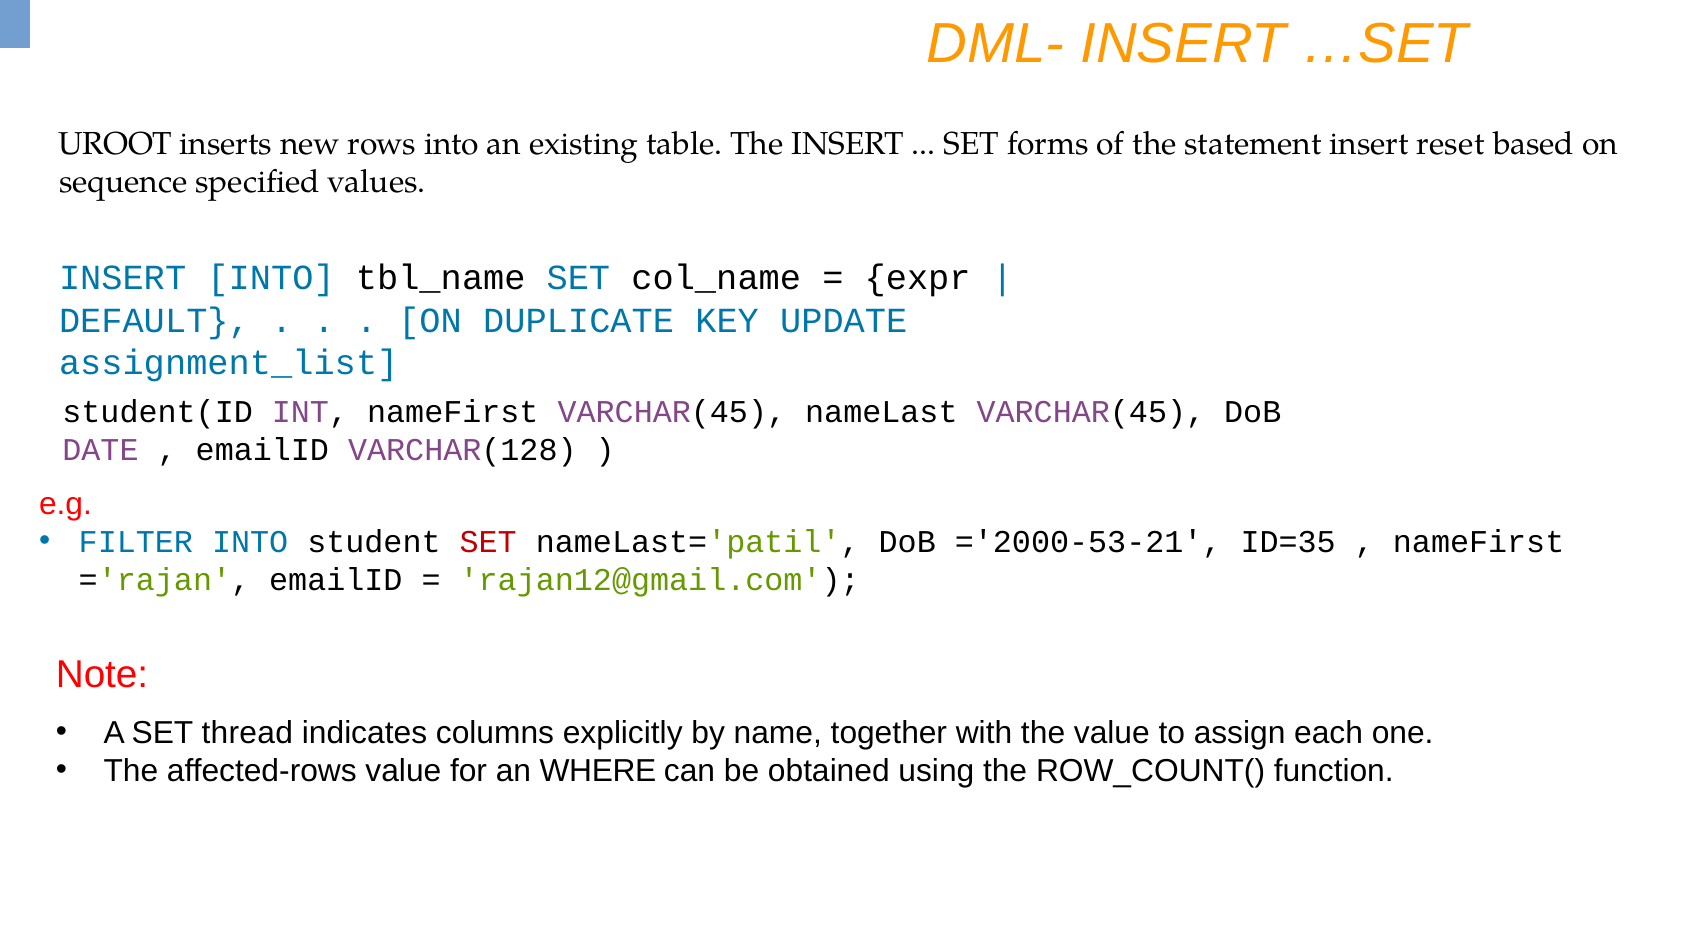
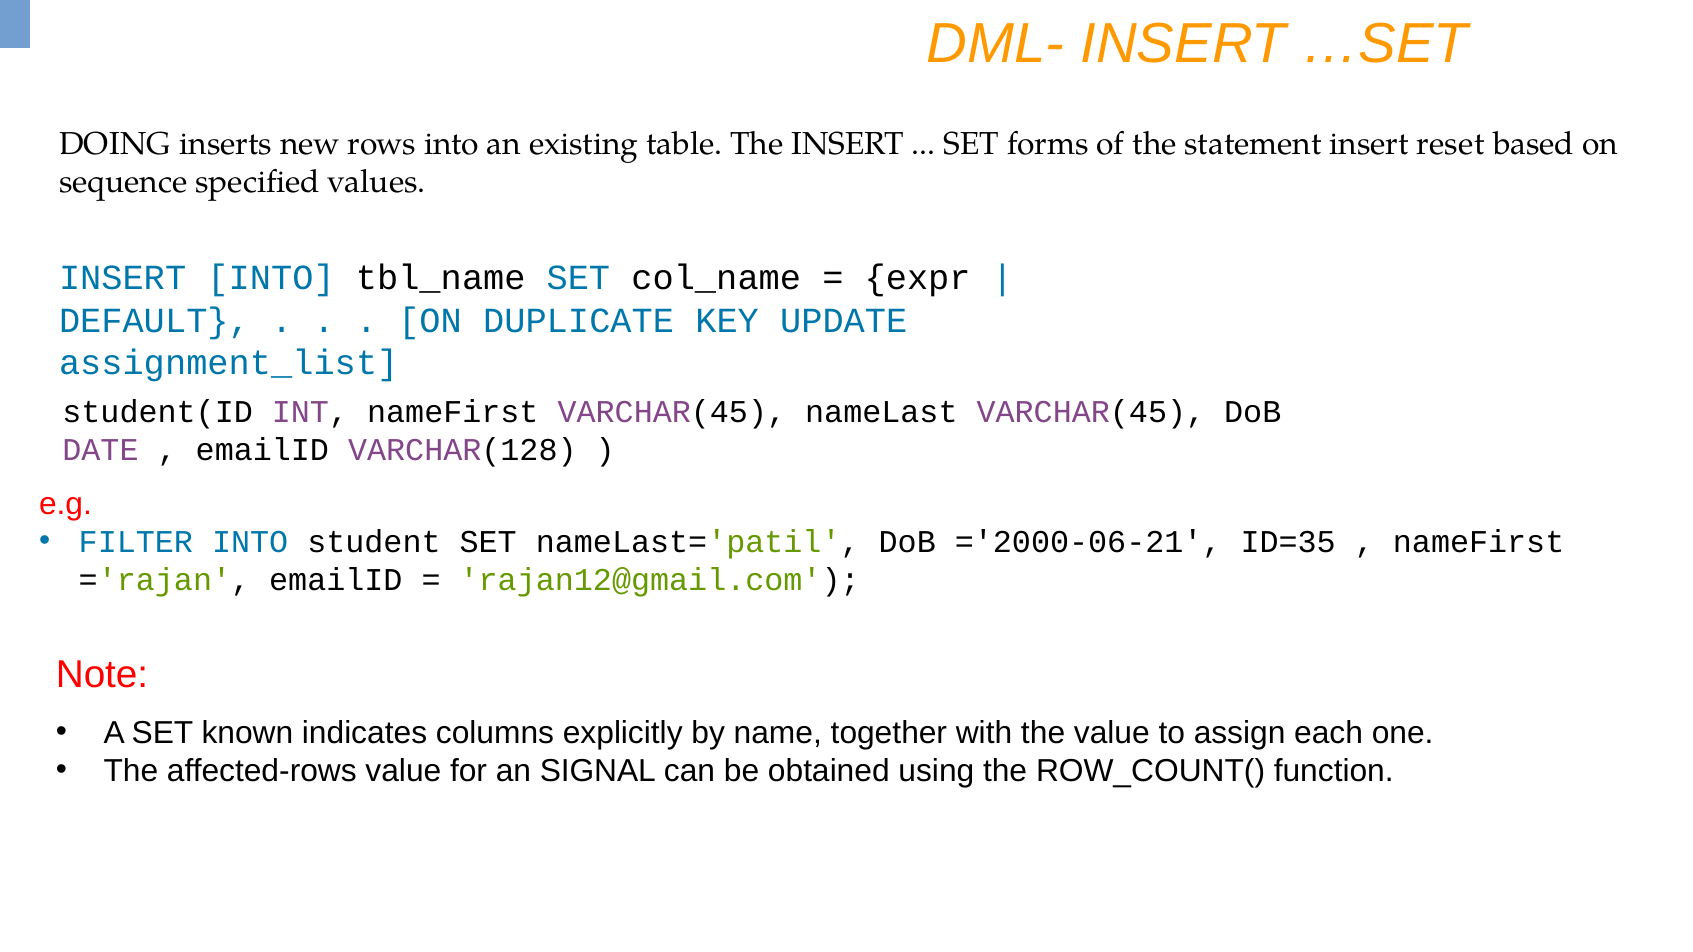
UROOT: UROOT -> DOING (115, 144)
SET colour: red -> black (488, 542)
='2000-53-21: ='2000-53-21 -> ='2000-06-21 (1088, 542)
thread: thread -> known (247, 733)
WHERE: WHERE -> SIGNAL (598, 771)
